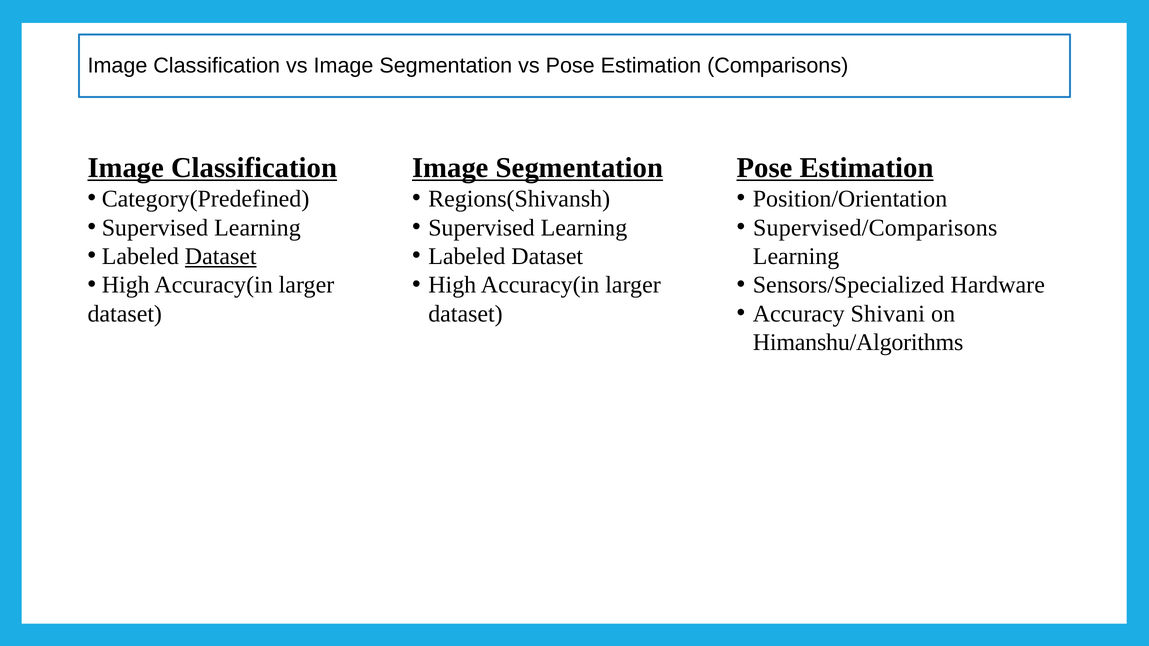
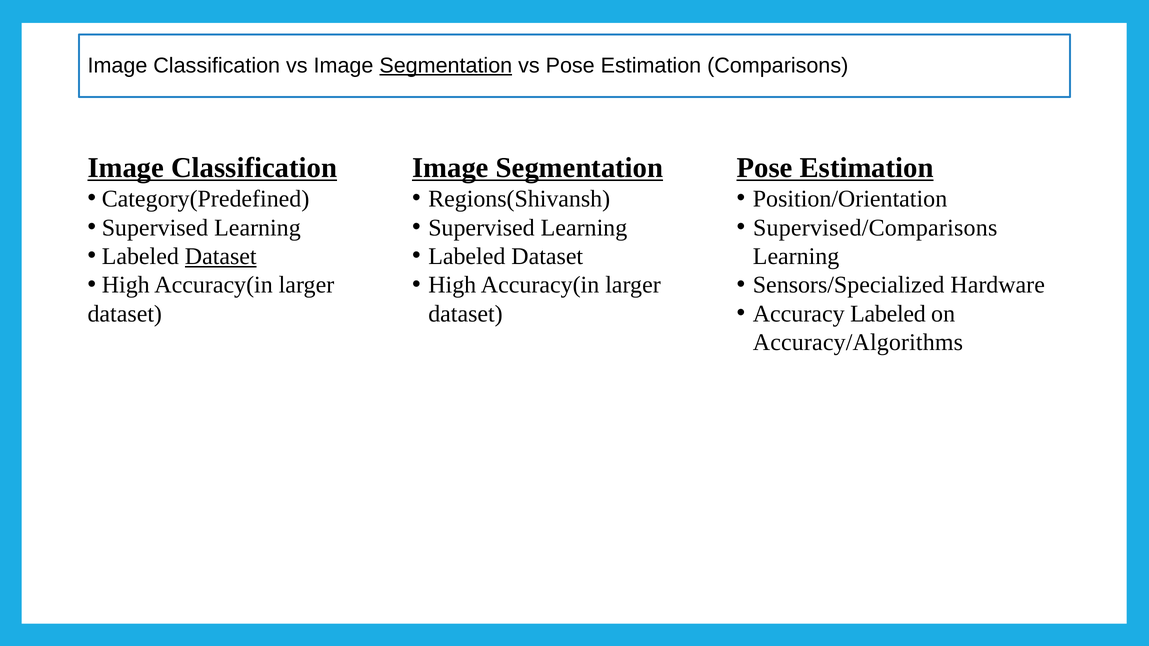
Segmentation underline: none -> present (446, 66)
Accuracy Shivani: Shivani -> Labeled (888, 314)
Himanshu/Algorithms: Himanshu/Algorithms -> Accuracy/Algorithms (858, 343)
